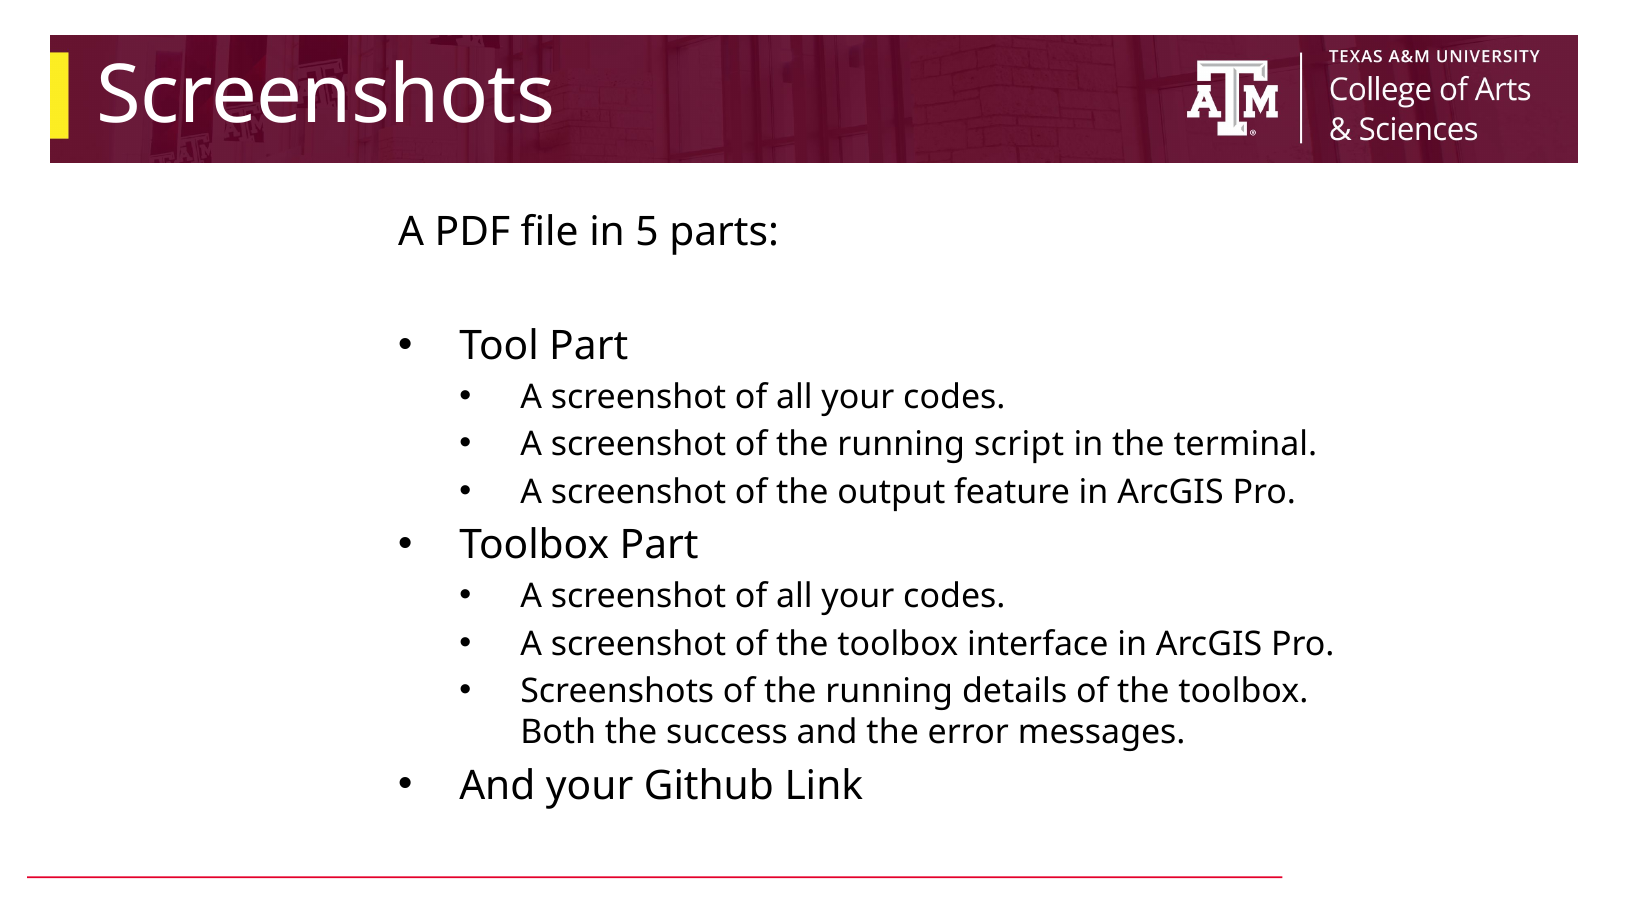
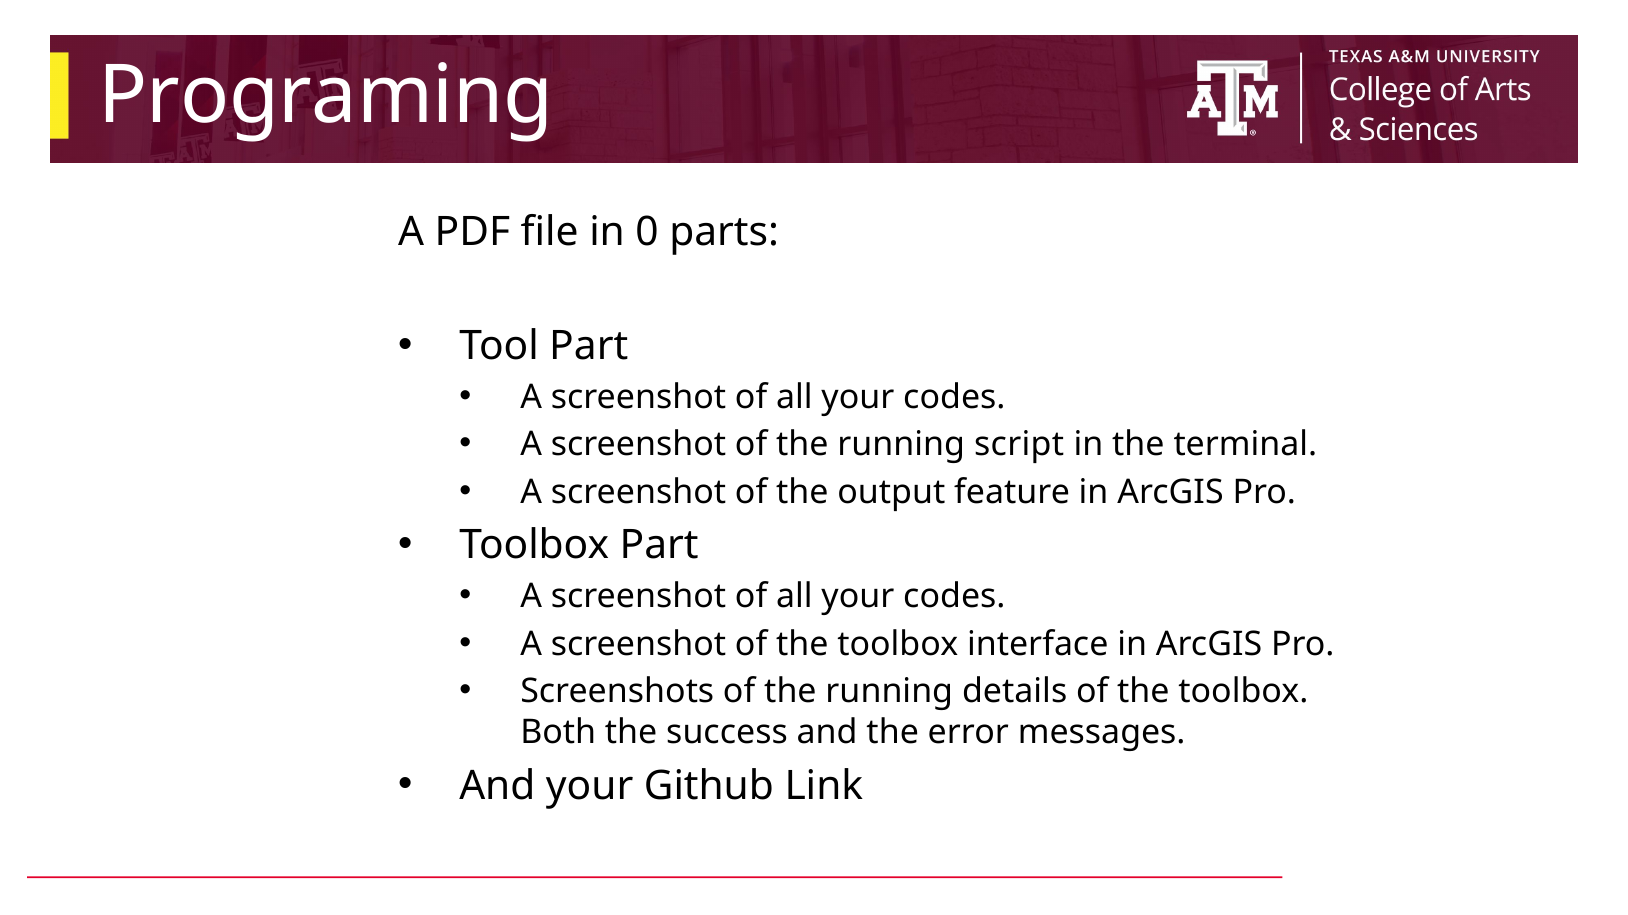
Screenshots: Screenshots -> Programing (326, 96)
5: 5 -> 0 (647, 232)
